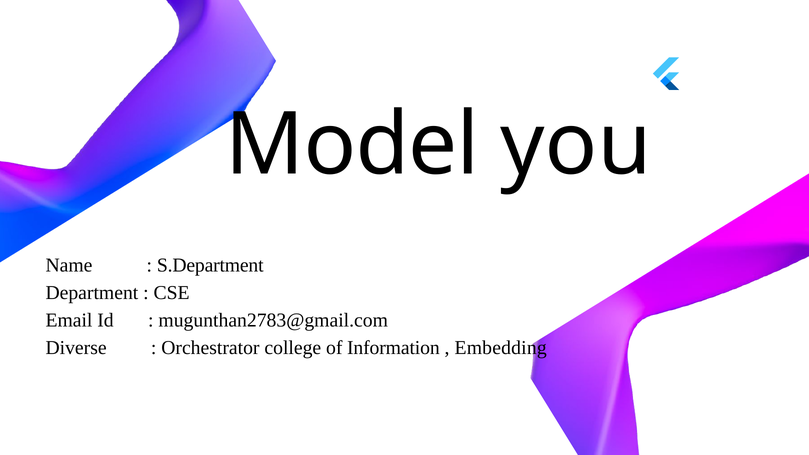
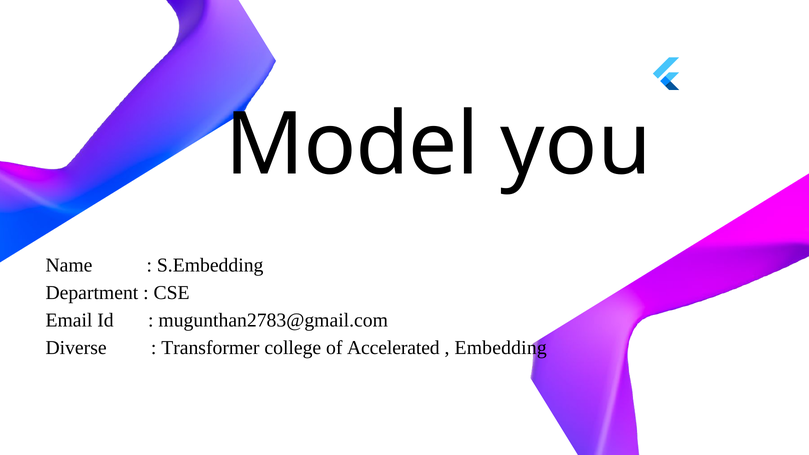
S.Department: S.Department -> S.Embedding (210, 265)
Orchestrator: Orchestrator -> Transformer (210, 348)
Information: Information -> Accelerated (393, 348)
